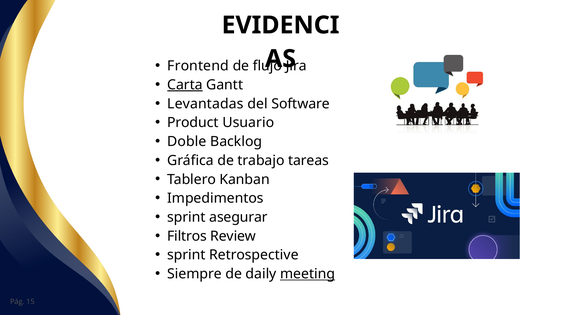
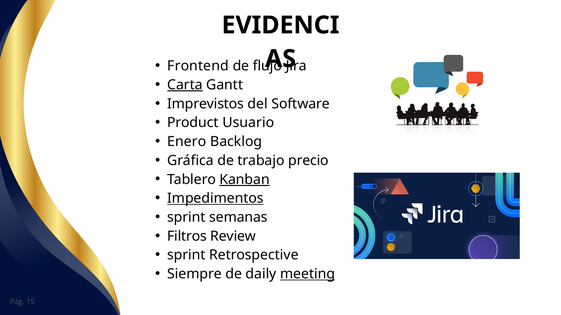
Levantadas: Levantadas -> Imprevistos (206, 104)
Doble: Doble -> Enero (187, 142)
tareas: tareas -> precio (309, 161)
Kanban underline: none -> present (245, 180)
Impedimentos underline: none -> present (215, 199)
asegurar: asegurar -> semanas (238, 218)
